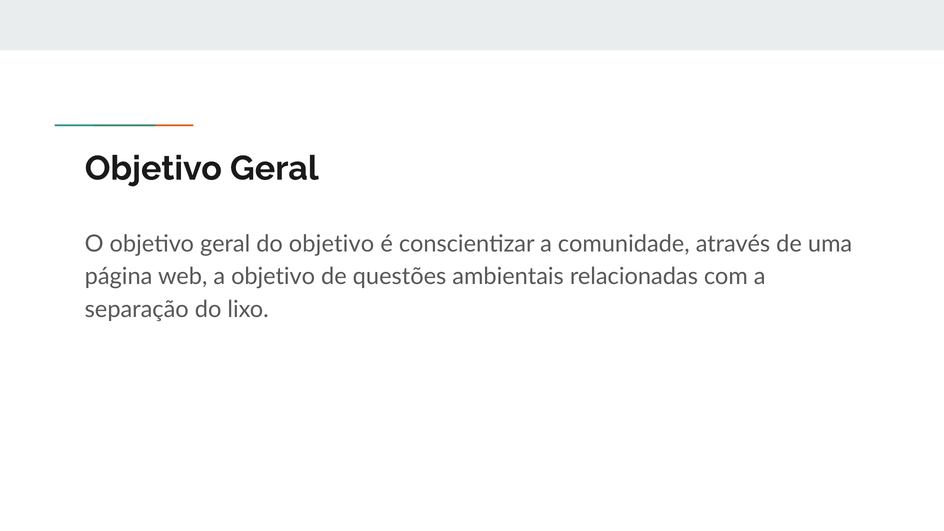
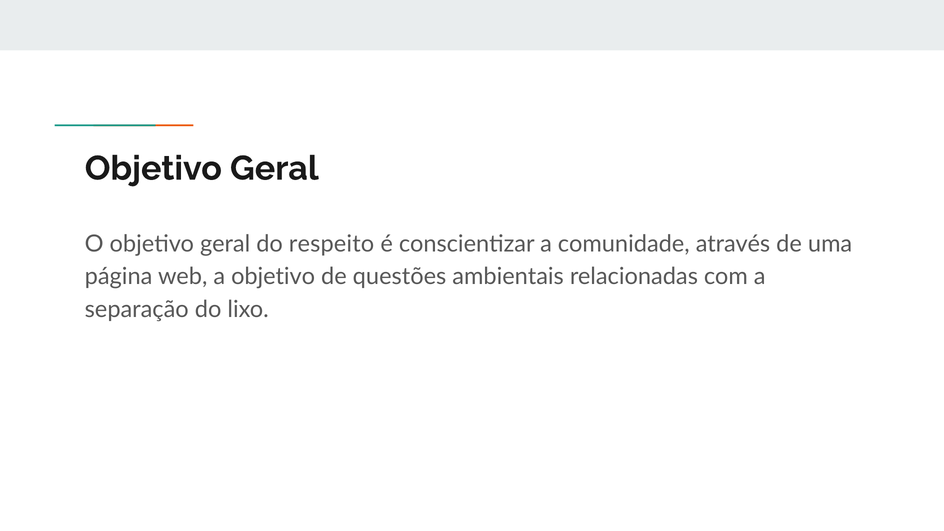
do objetivo: objetivo -> respeito (332, 244)
